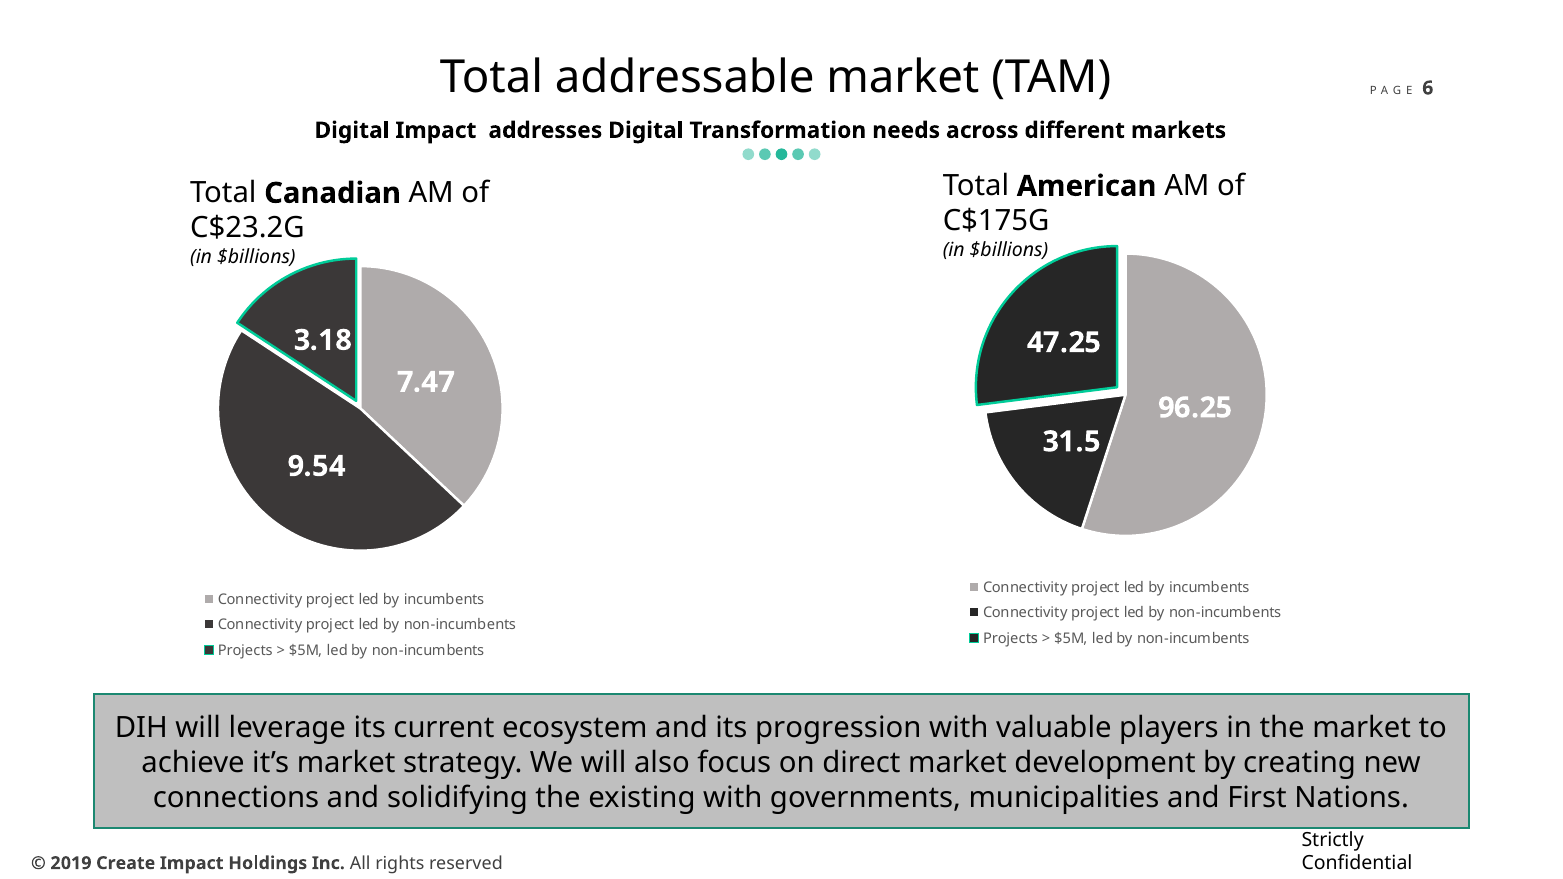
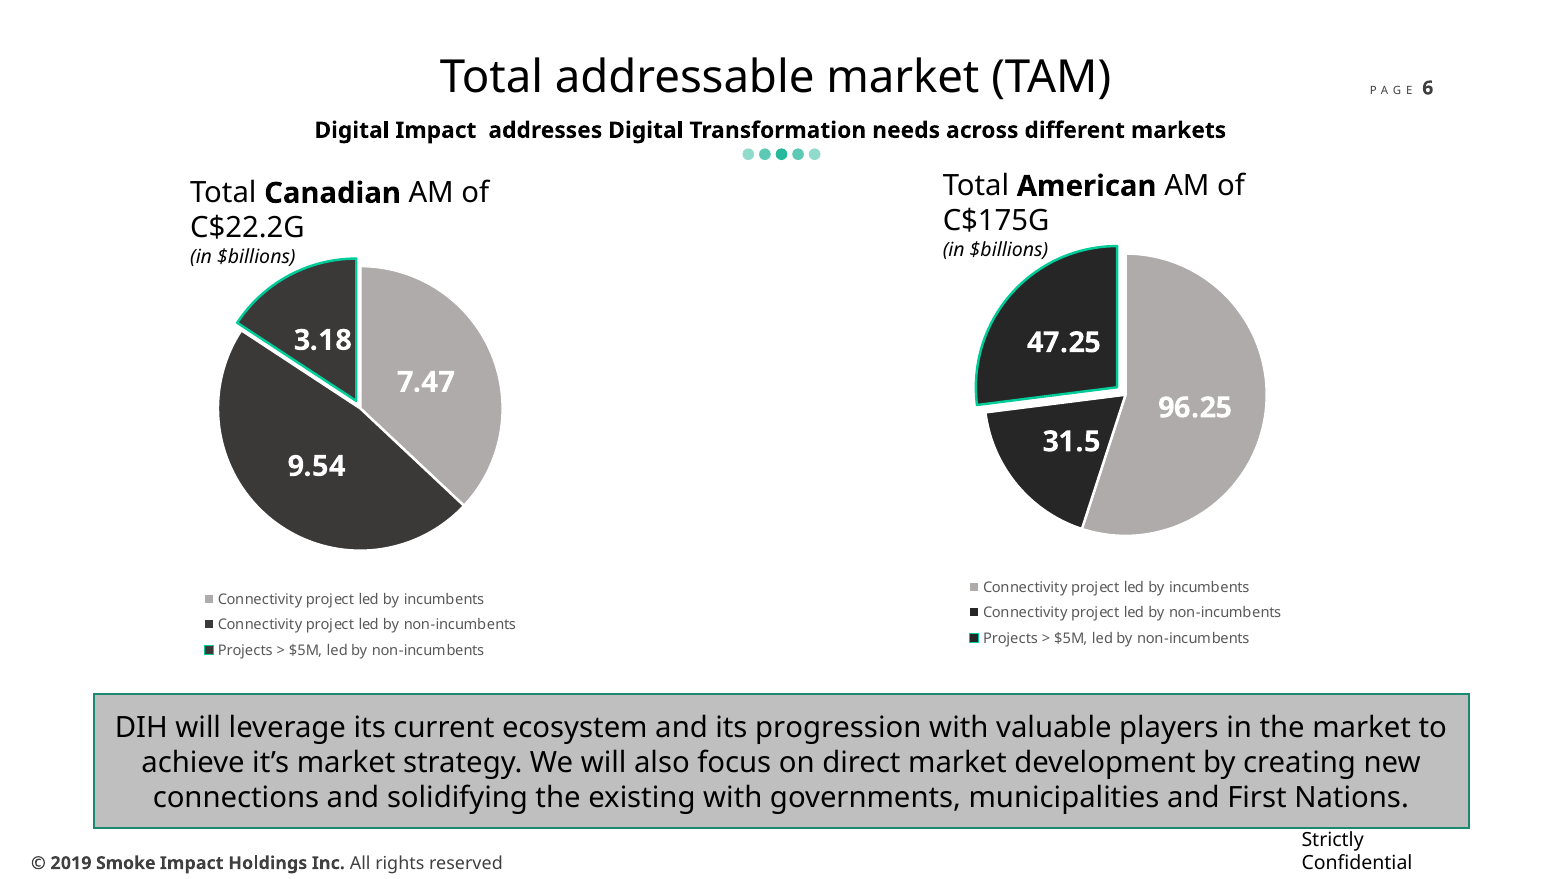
C$23.2G: C$23.2G -> C$22.2G (247, 228)
Create: Create -> Smoke (126, 863)
